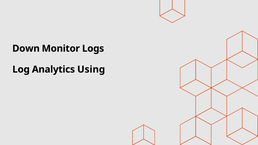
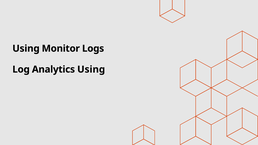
Down: Down -> Using (26, 49)
